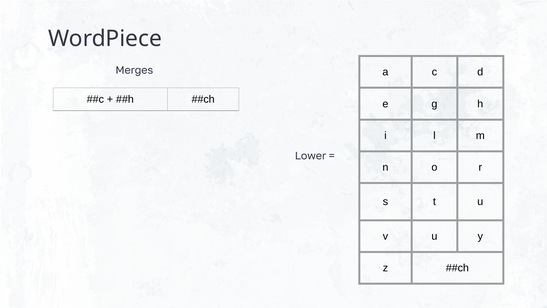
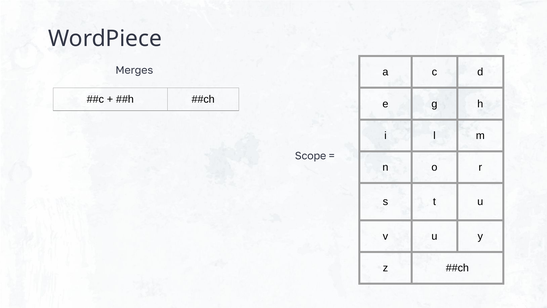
Lower: Lower -> Scope (311, 156)
